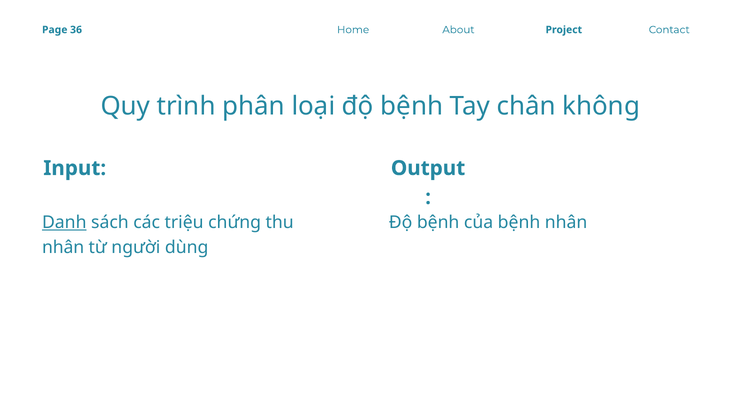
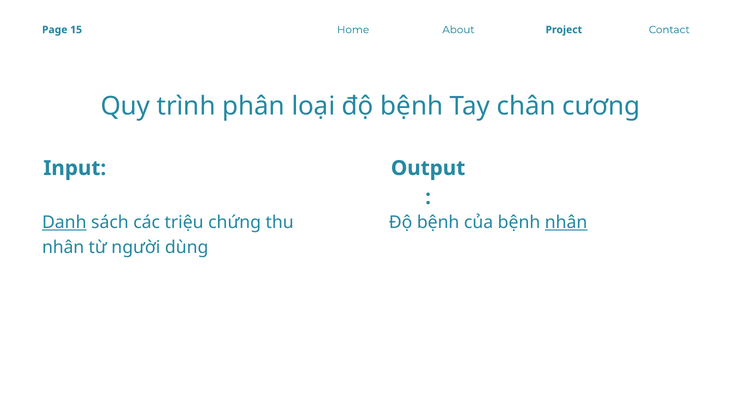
36: 36 -> 15 (76, 30)
không: không -> cương (601, 106)
nhân underline: none -> present (566, 223)
